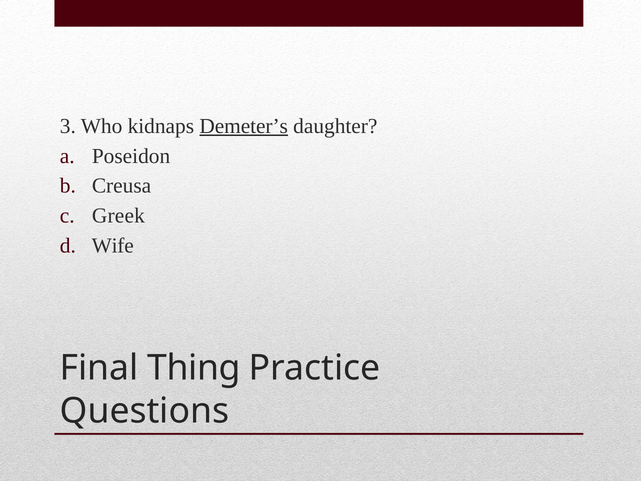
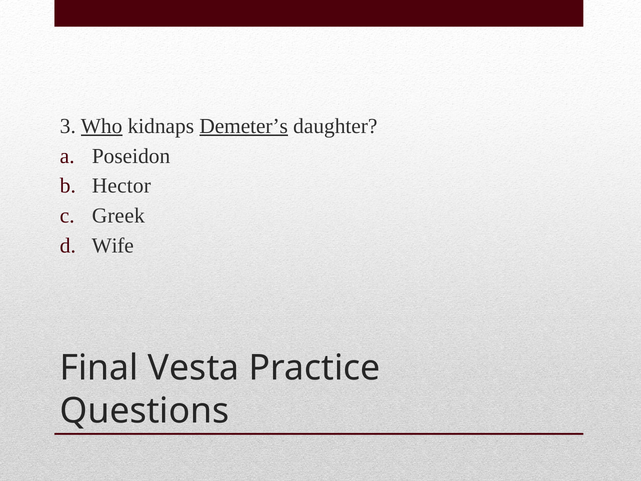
Who underline: none -> present (102, 126)
Creusa: Creusa -> Hector (121, 186)
Thing: Thing -> Vesta (194, 368)
